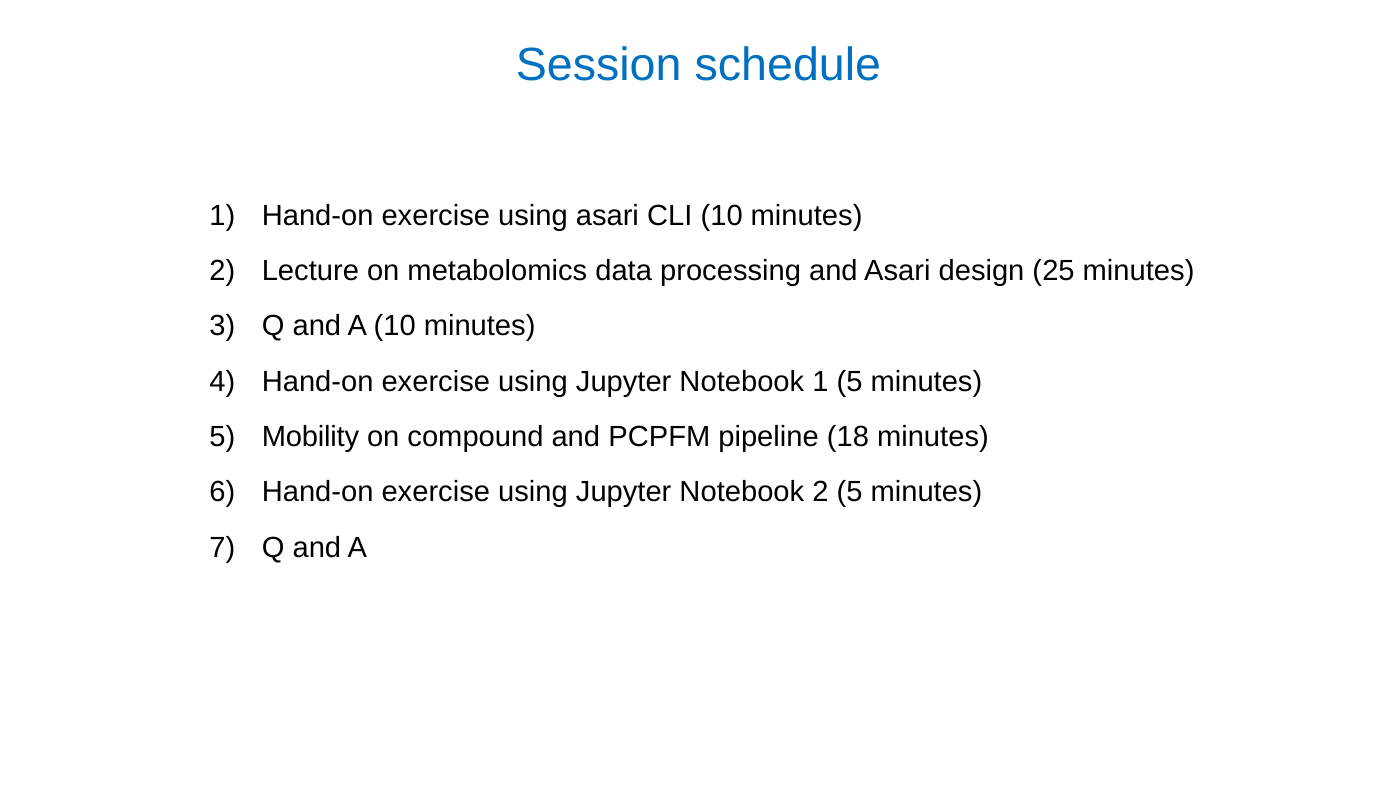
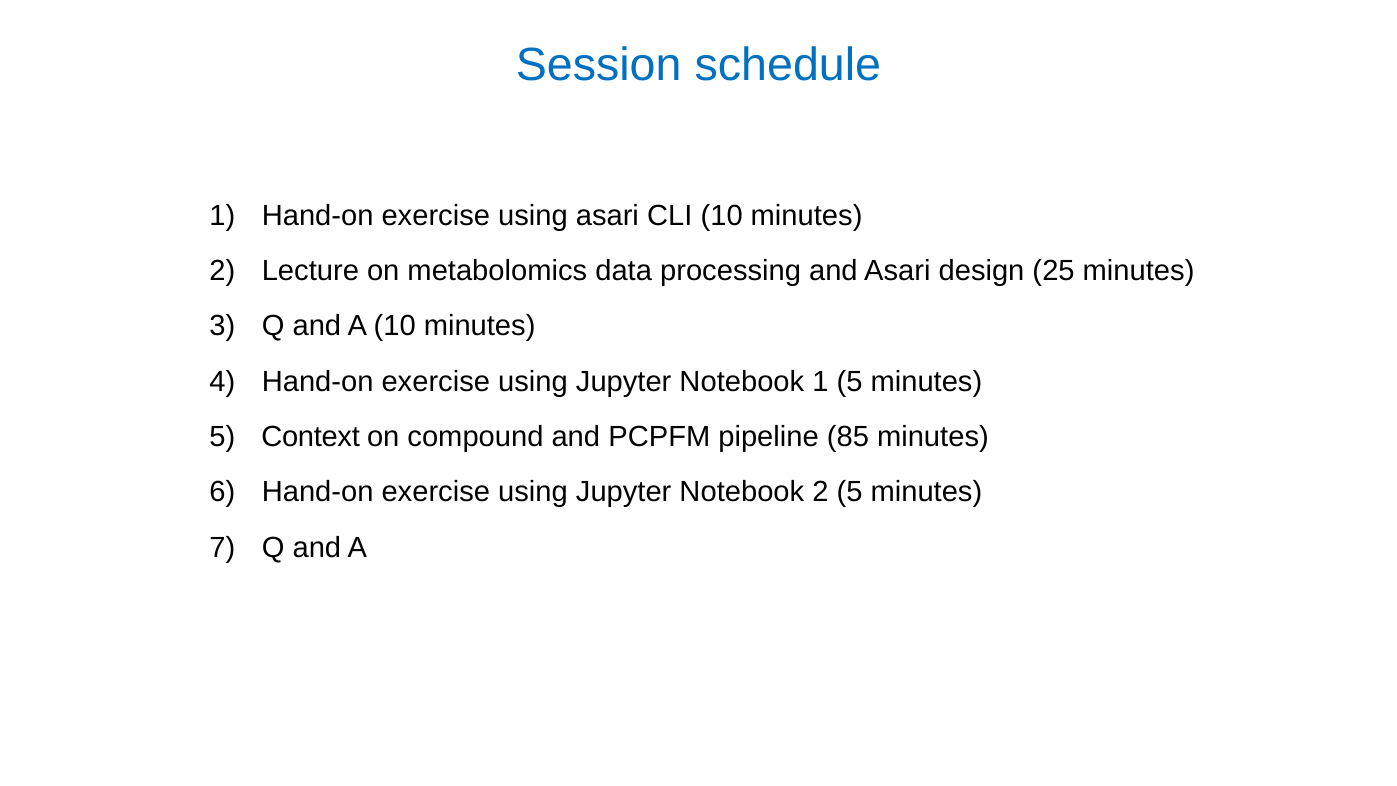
Mobility: Mobility -> Context (311, 437)
18: 18 -> 85 (848, 437)
